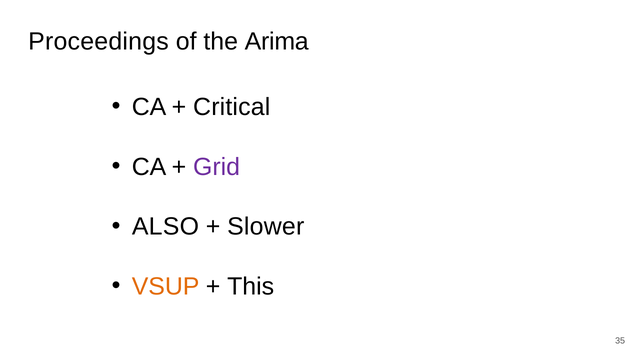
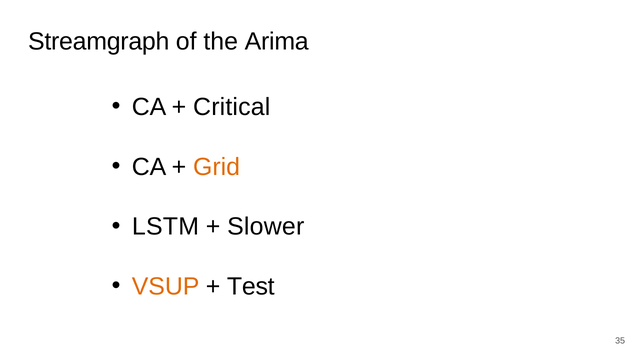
Proceedings: Proceedings -> Streamgraph (99, 42)
Grid colour: purple -> orange (217, 167)
ALSO: ALSO -> LSTM (165, 227)
This: This -> Test (251, 286)
